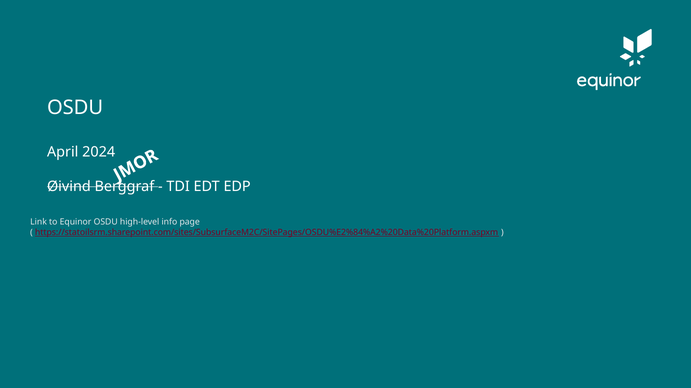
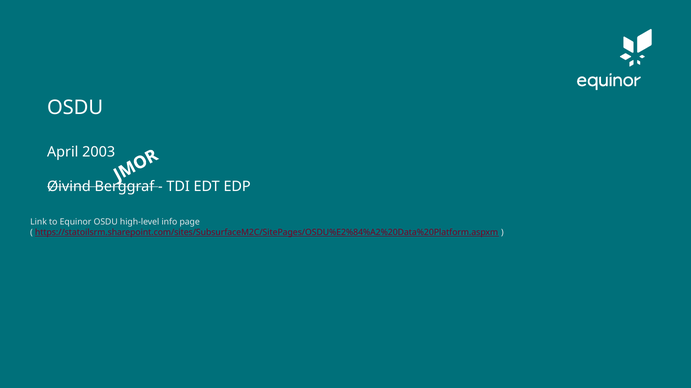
2024: 2024 -> 2003 (99, 152)
